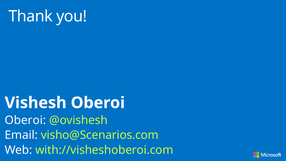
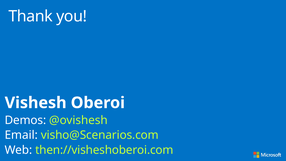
Oberoi: Oberoi -> Demos (25, 120)
with://visheshoberoi.com: with://visheshoberoi.com -> then://visheshoberoi.com (104, 150)
